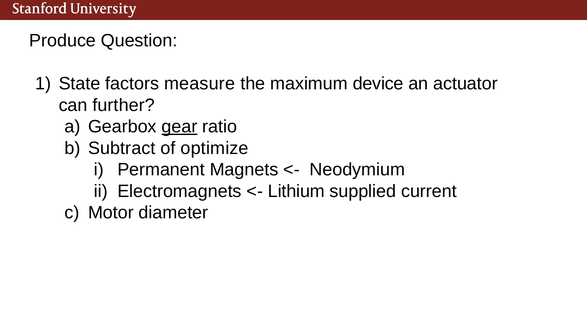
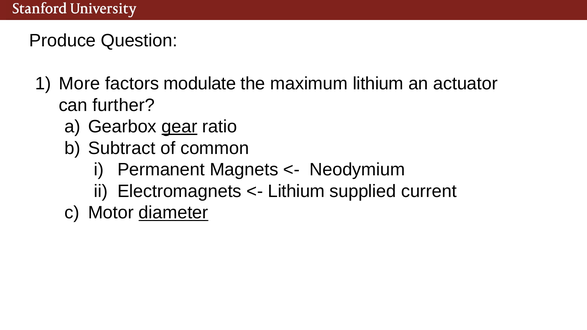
State: State -> More (79, 84)
measure: measure -> modulate (200, 84)
maximum device: device -> lithium (378, 84)
optimize: optimize -> common (215, 148)
diameter underline: none -> present (173, 213)
